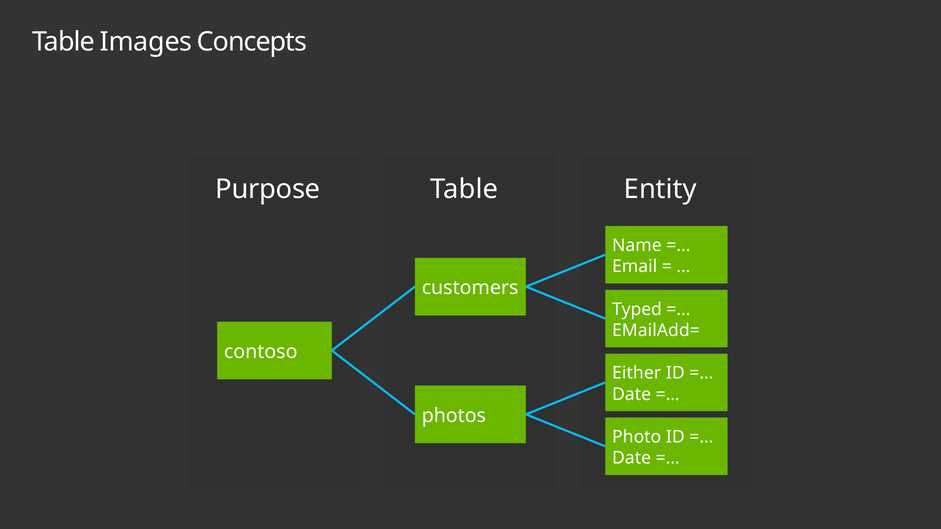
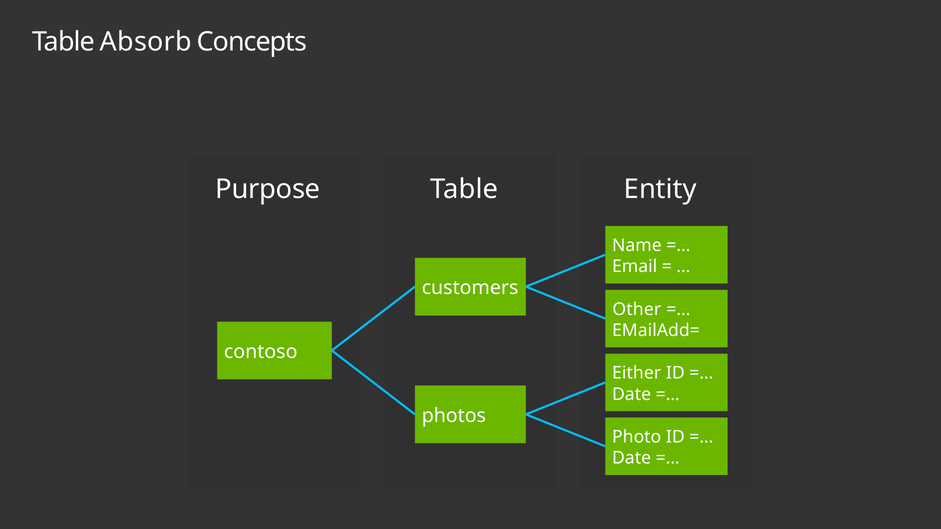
Images: Images -> Absorb (146, 42)
Typed: Typed -> Other (637, 309)
